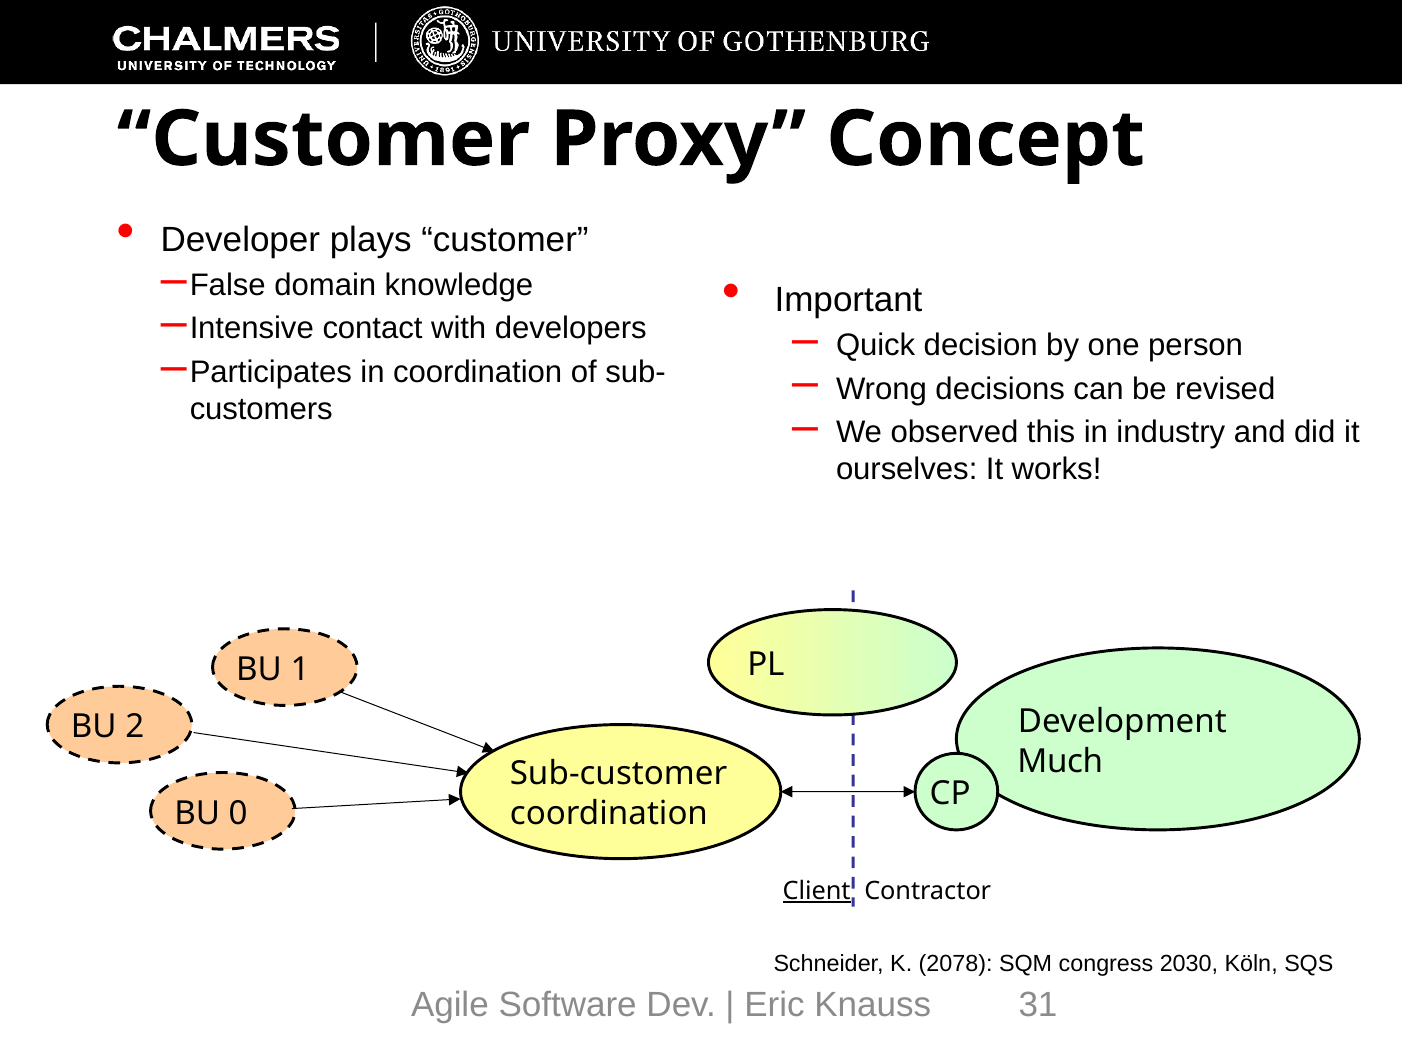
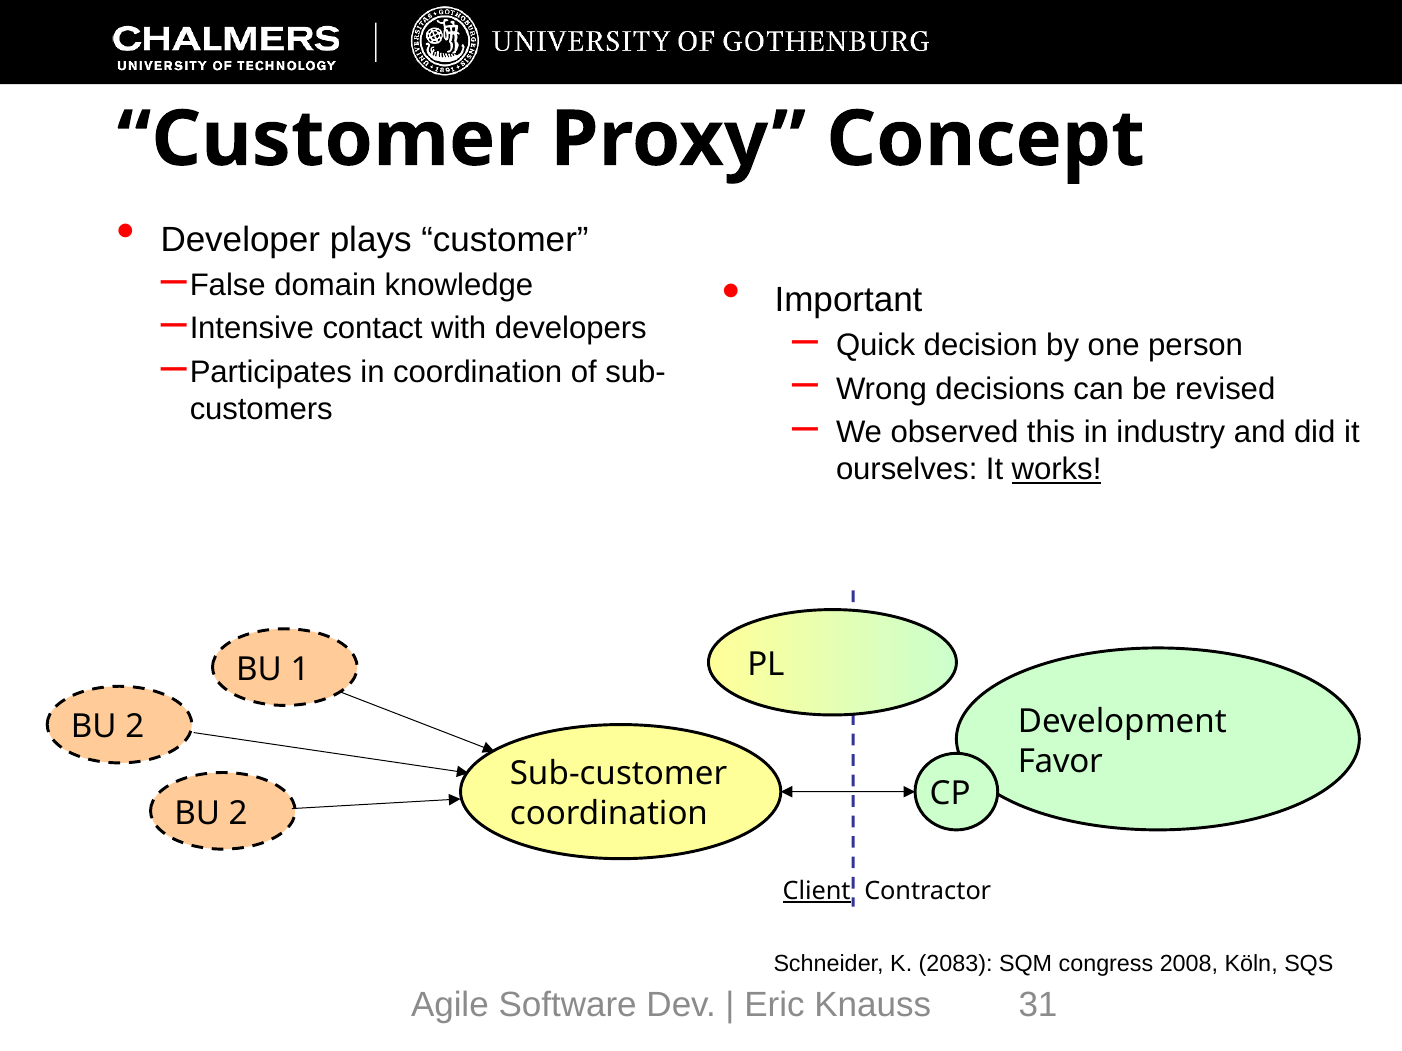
works underline: none -> present (1057, 470)
Much: Much -> Favor (1060, 761)
0: 0 -> 2 (238, 813)
2078: 2078 -> 2083 (956, 964)
2030: 2030 -> 2008 (1189, 964)
